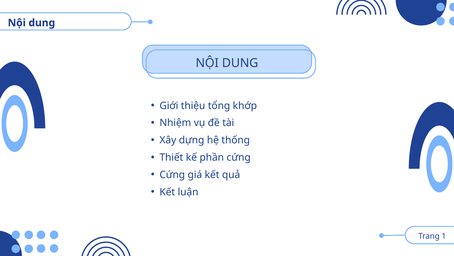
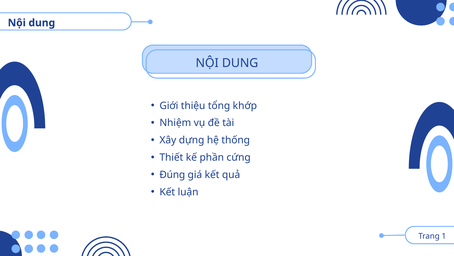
Cứng: Cứng -> Đúng (172, 174)
